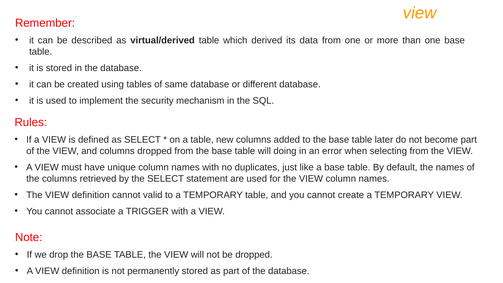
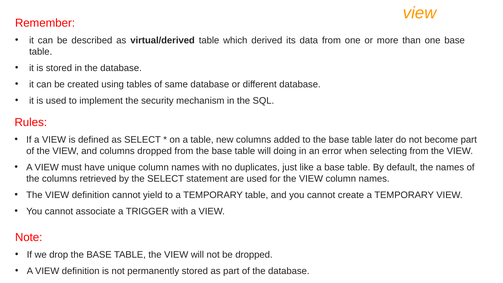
valid: valid -> yield (153, 195)
